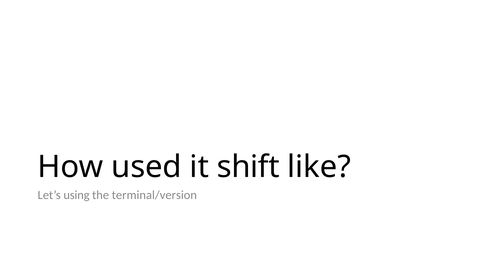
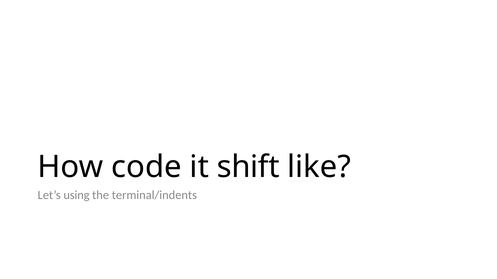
used: used -> code (146, 167)
terminal/version: terminal/version -> terminal/indents (154, 196)
